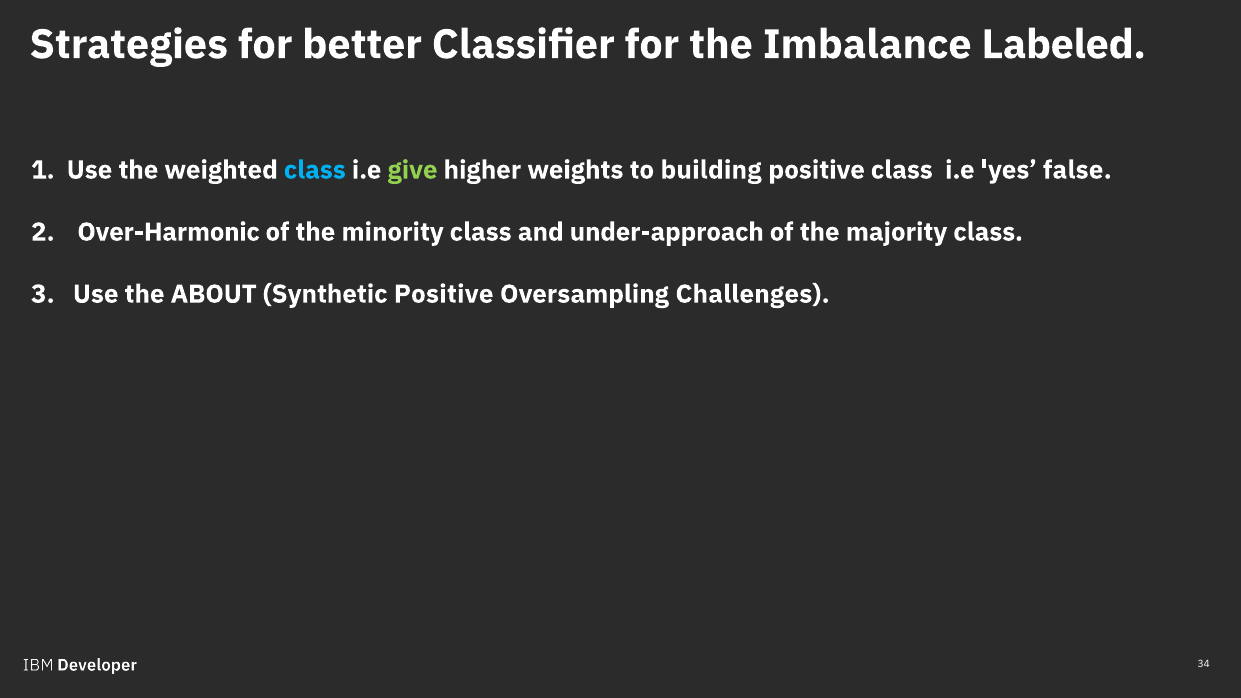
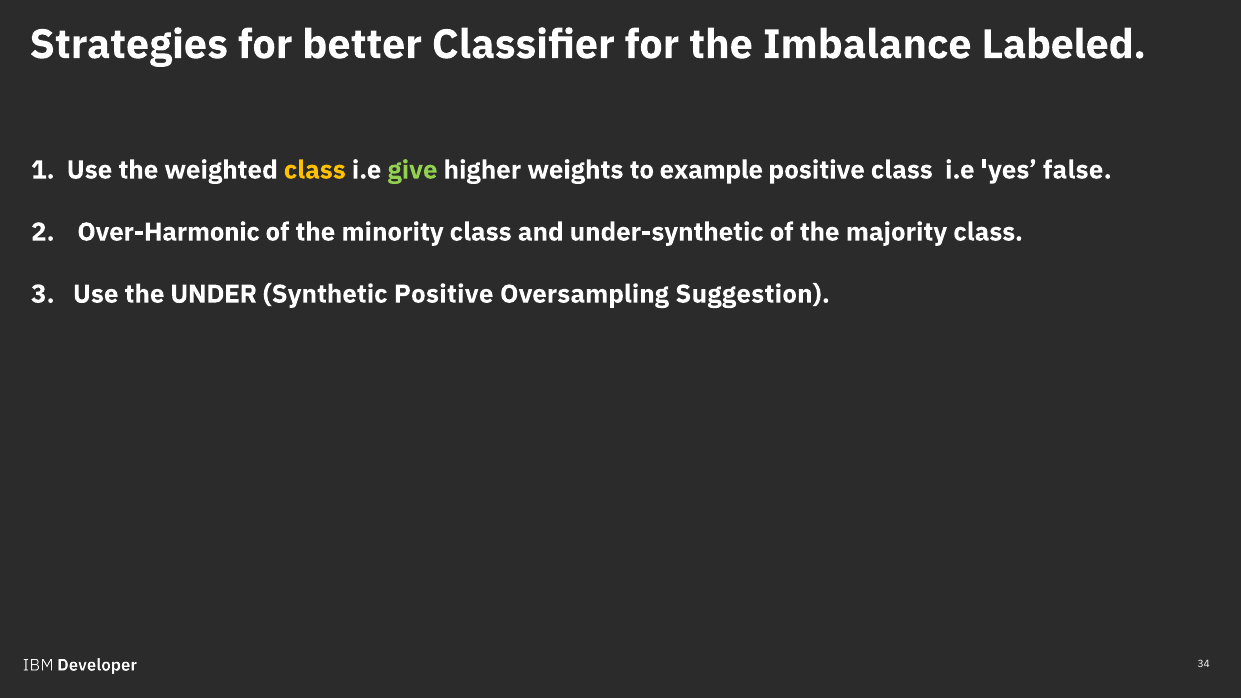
class colour: light blue -> yellow (315, 170)
building: building -> example (711, 170)
under-approach: under-approach -> under-synthetic (667, 232)
ABOUT: ABOUT -> UNDER (214, 294)
Challenges: Challenges -> Suggestion (753, 294)
